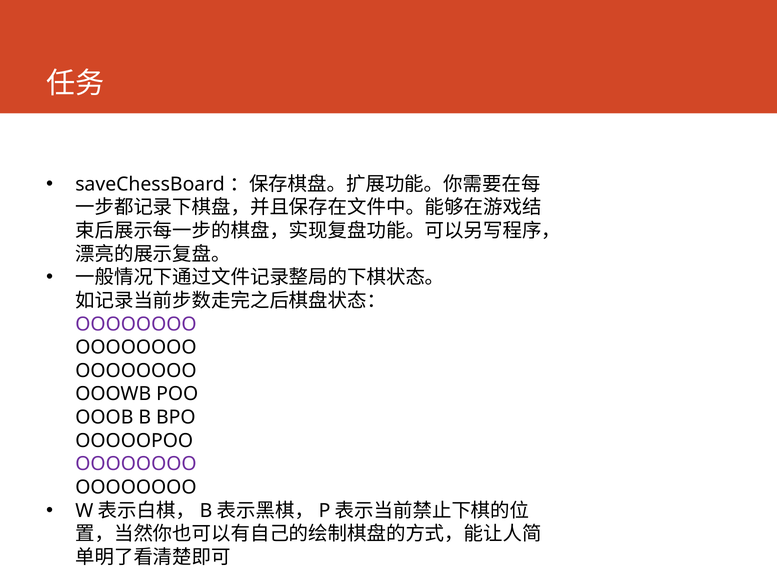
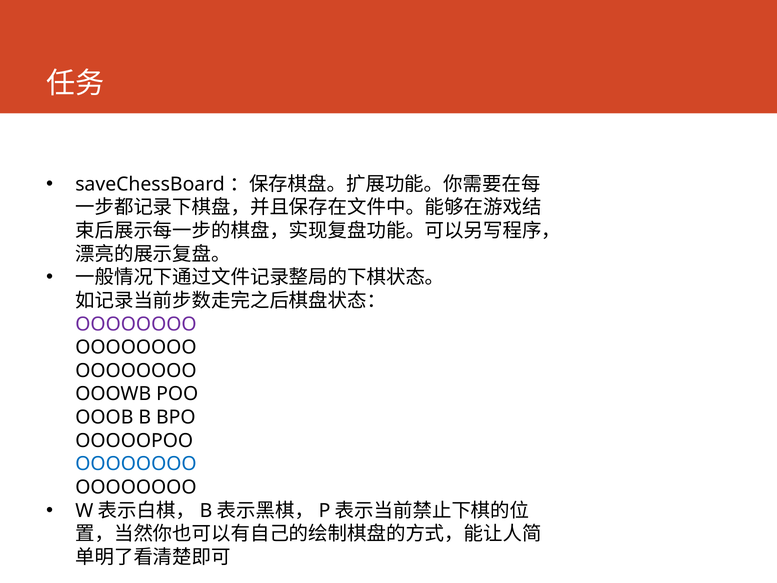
OOOOOOOO colour: purple -> blue (136, 464)
